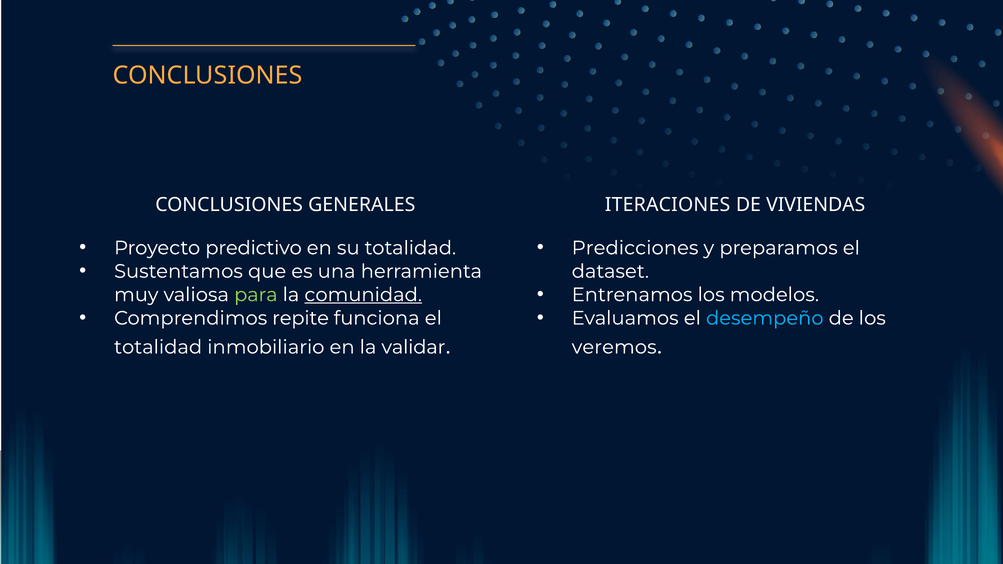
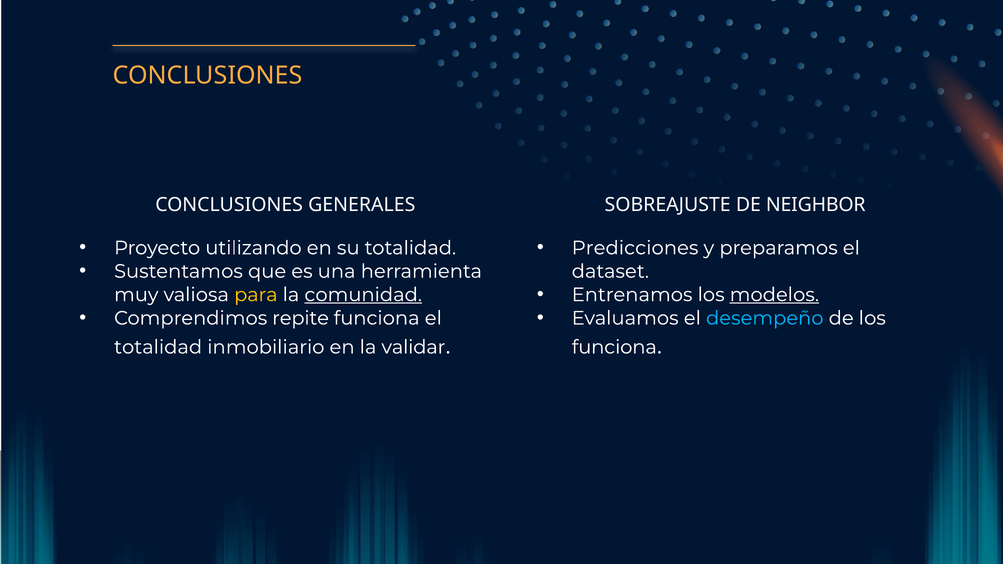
ITERACIONES: ITERACIONES -> SOBREAJUSTE (668, 205)
VIVIENDAS: VIVIENDAS -> NEIGHBOR (816, 205)
predictivo: predictivo -> utilizando (253, 248)
modelos underline: none -> present (774, 295)
para colour: light green -> yellow (256, 295)
veremos: veremos -> funciona (614, 347)
